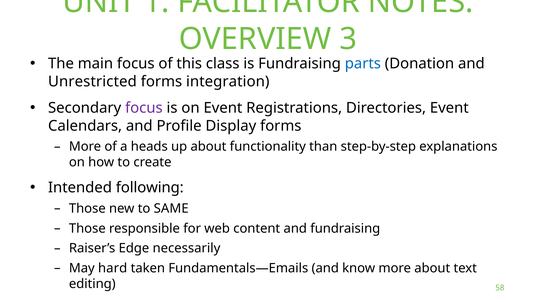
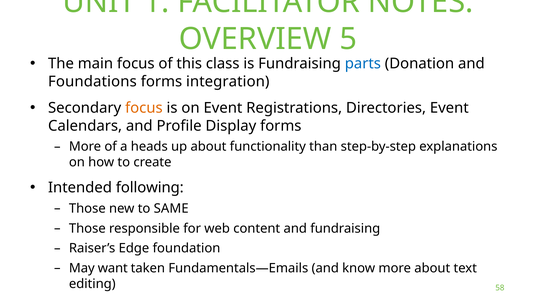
3: 3 -> 5 (348, 39)
Unrestricted: Unrestricted -> Foundations (92, 82)
focus colour: purple -> orange (144, 108)
necessarily: necessarily -> foundation (186, 248)
hard: hard -> want (113, 268)
